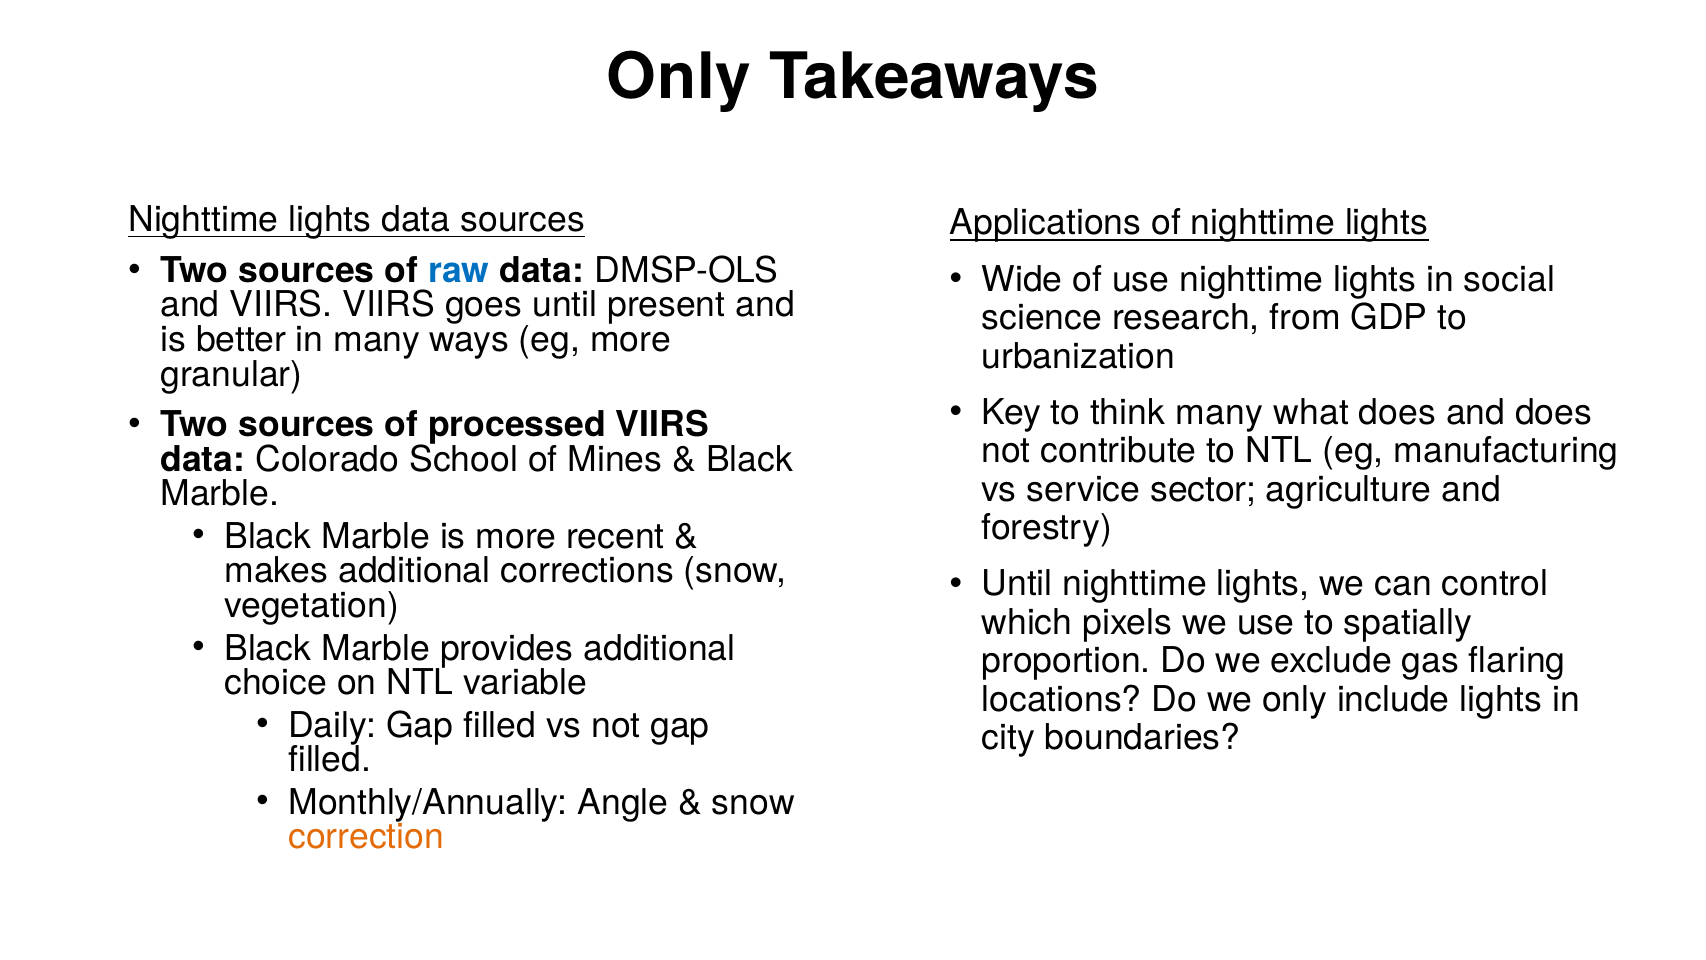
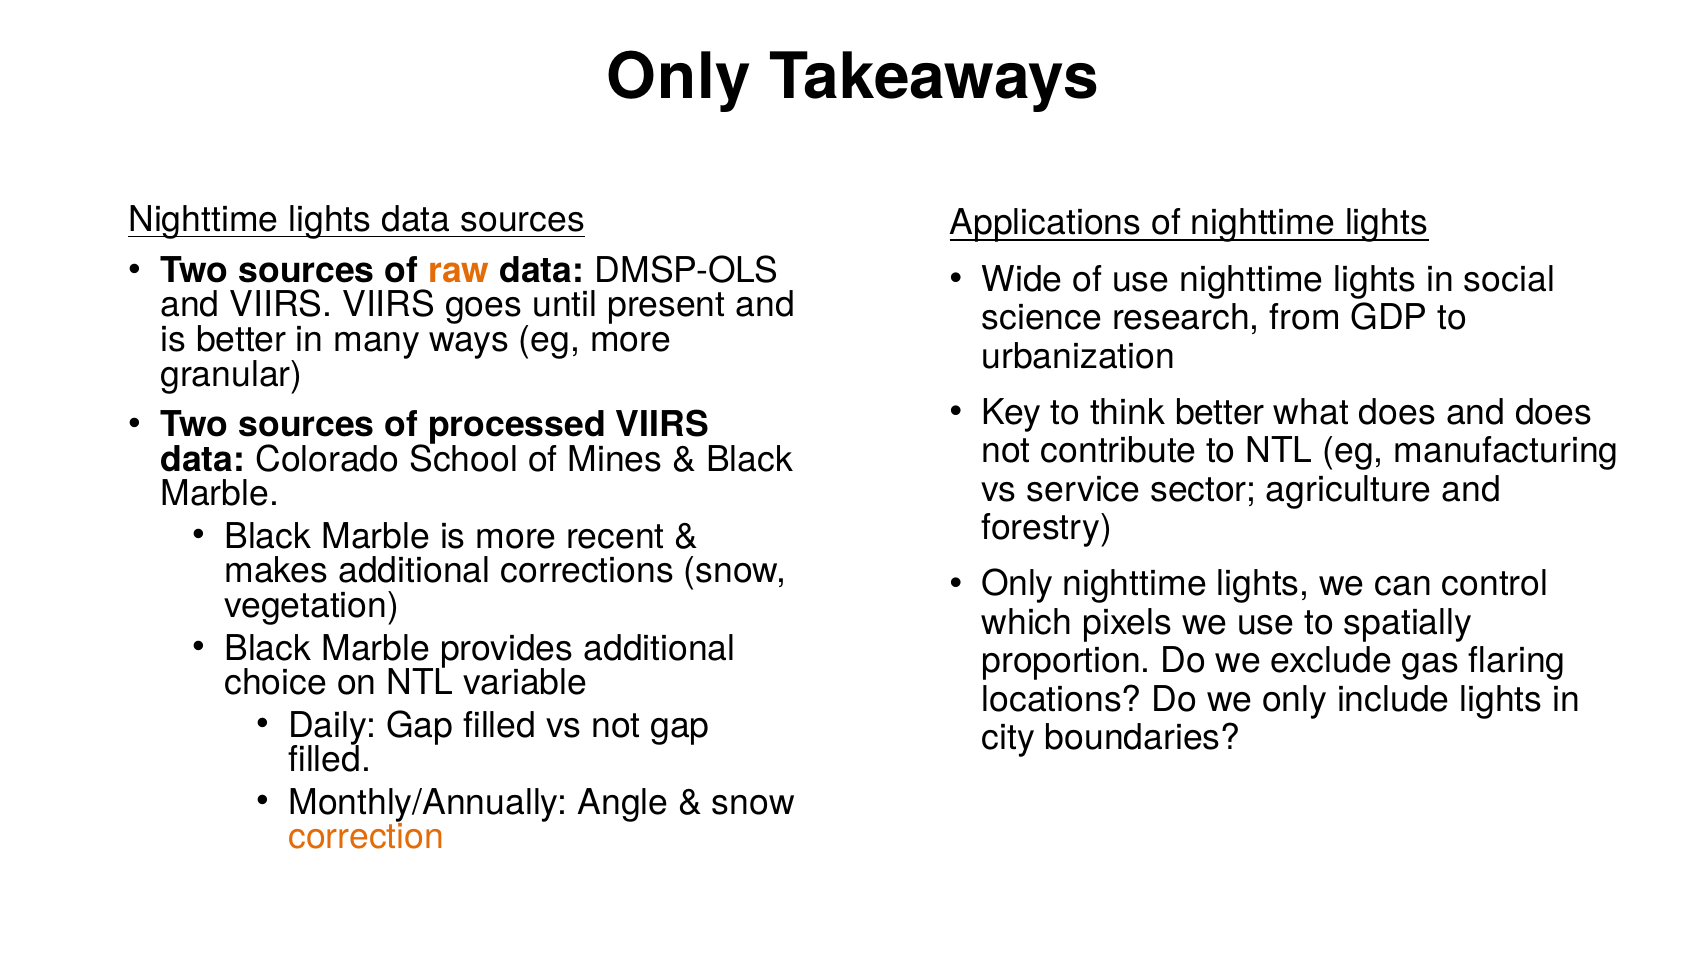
raw colour: blue -> orange (459, 271)
think many: many -> better (1220, 412)
Until: Until -> Only (1017, 584)
